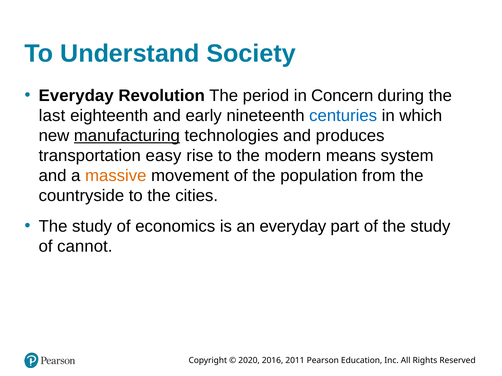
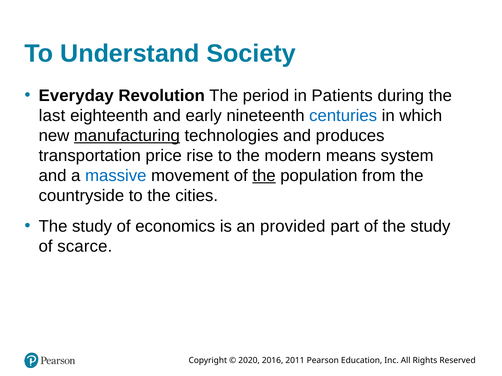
Concern: Concern -> Patients (342, 96)
easy: easy -> price (164, 156)
massive colour: orange -> blue (116, 176)
the underline: none -> present (264, 176)
an everyday: everyday -> provided (293, 227)
cannot: cannot -> scarce (85, 247)
